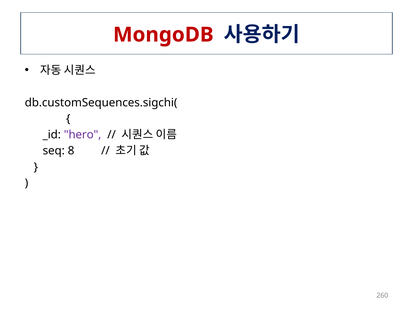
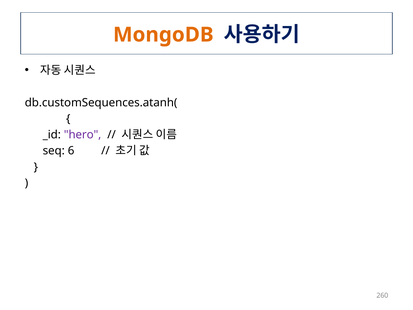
MongoDB colour: red -> orange (163, 35)
db.customSequences.sigchi(: db.customSequences.sigchi( -> db.customSequences.atanh( (101, 102)
8: 8 -> 6 (71, 151)
